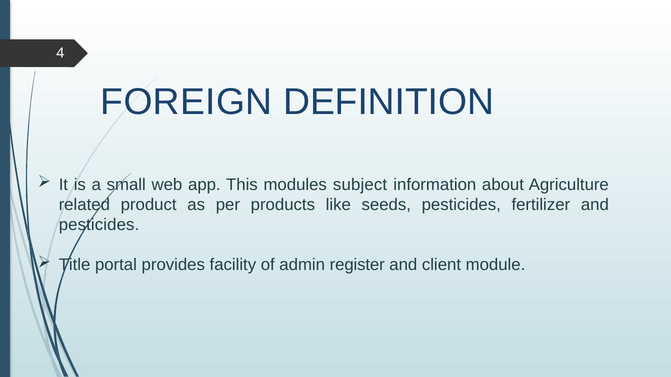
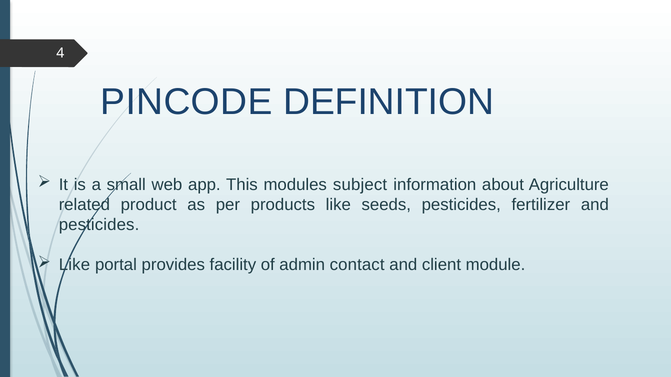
FOREIGN: FOREIGN -> PINCODE (186, 102)
Title: Title -> Like (74, 265)
register: register -> contact (357, 265)
